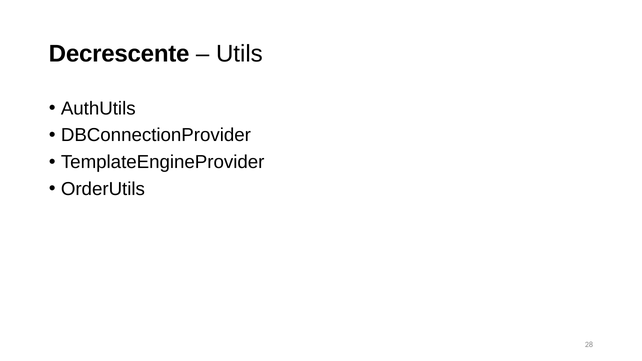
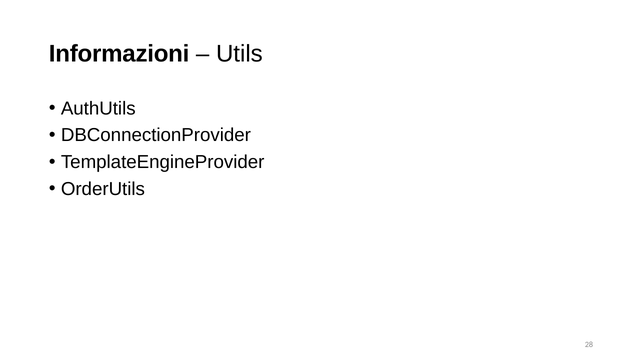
Decrescente: Decrescente -> Informazioni (119, 54)
